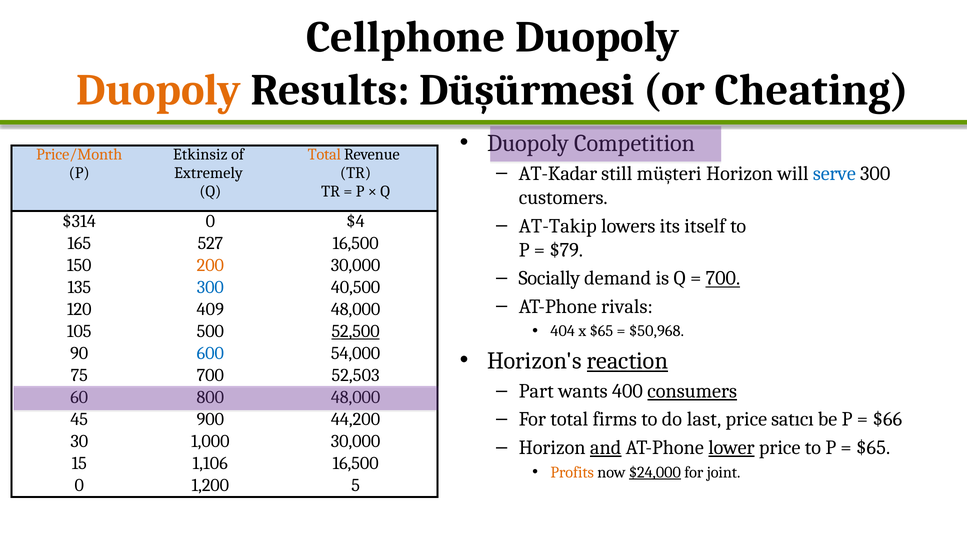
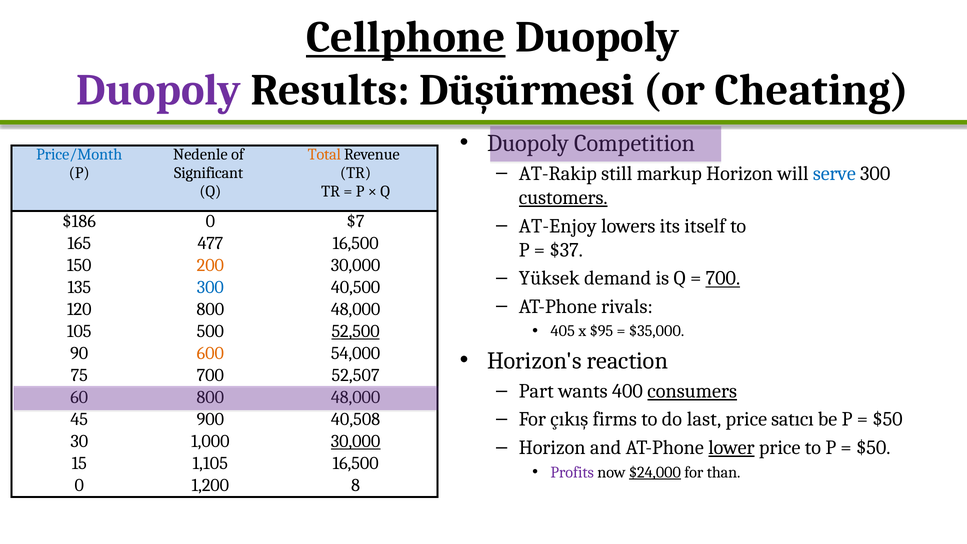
Cellphone underline: none -> present (406, 37)
Duopoly colour: orange -> purple (159, 90)
Price/Month colour: orange -> blue (79, 154)
Etkinsiz: Etkinsiz -> Nedenle (200, 154)
AT-Kadar: AT-Kadar -> AT-Rakip (558, 173)
müşteri: müşteri -> markup (669, 173)
Extremely: Extremely -> Significant (209, 173)
customers underline: none -> present (563, 198)
$314: $314 -> $186 (79, 221)
$4: $4 -> $7 (356, 221)
AT-Takip: AT-Takip -> AT-Enjoy (558, 226)
527: 527 -> 477 (210, 243)
$79: $79 -> $37 (566, 250)
Socially: Socially -> Yüksek (549, 278)
120 409: 409 -> 800 (210, 309)
404: 404 -> 405 (563, 331)
x $65: $65 -> $95 (601, 331)
$50,968: $50,968 -> $35,000 (657, 331)
600 colour: blue -> orange (210, 353)
reaction underline: present -> none (628, 361)
52,503: 52,503 -> 52,507 (356, 375)
For total: total -> çıkış (569, 419)
$66: $66 -> $50 (888, 419)
44,200: 44,200 -> 40,508 (356, 419)
30,000 underline: none -> present (356, 441)
and underline: present -> none (606, 447)
$65: $65 -> $50 (873, 447)
1,106: 1,106 -> 1,105 (210, 463)
Profits colour: orange -> purple (572, 472)
joint: joint -> than (724, 472)
5: 5 -> 8 (356, 485)
